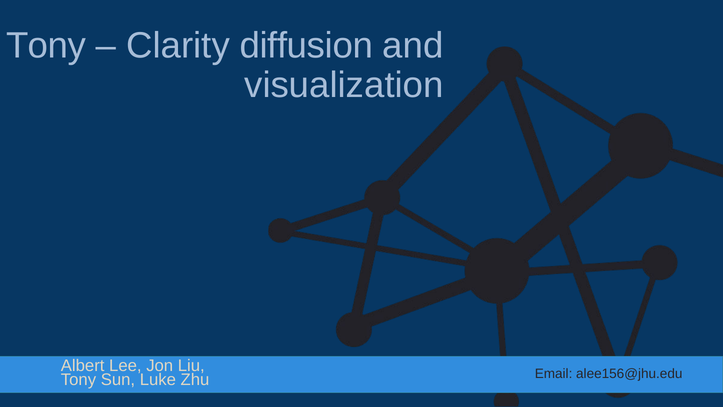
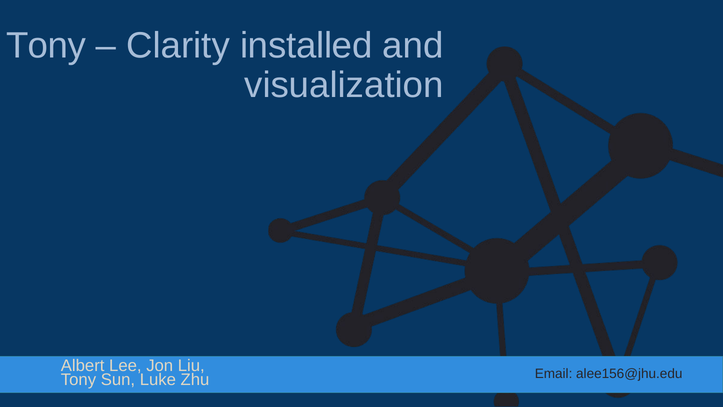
diffusion: diffusion -> installed (306, 45)
